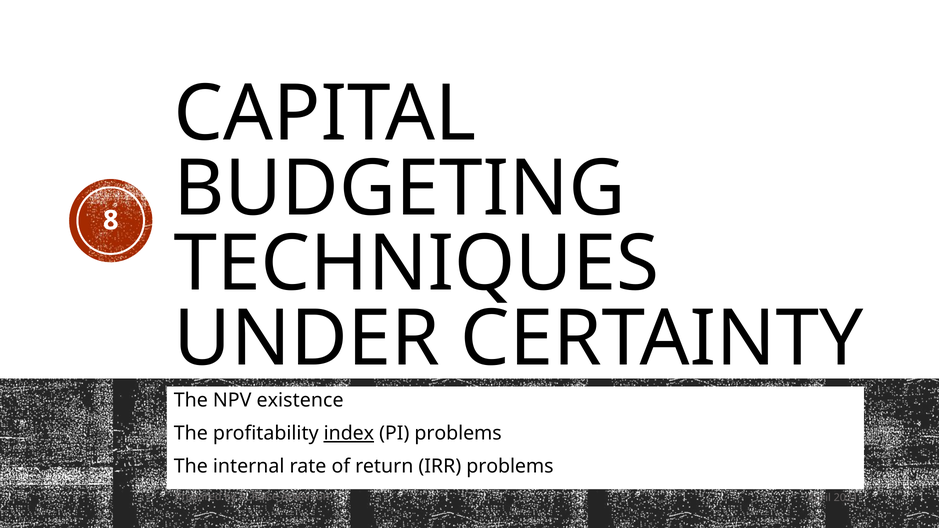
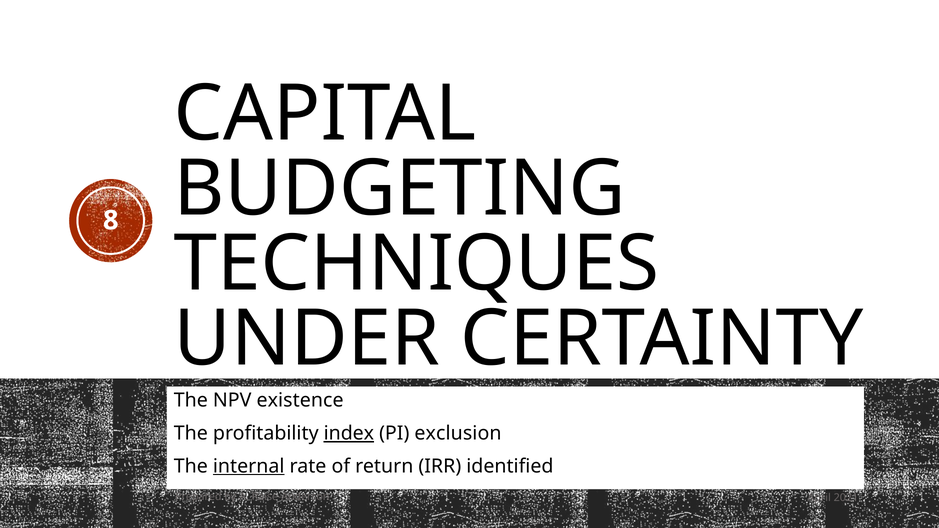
PI problems: problems -> exclusion (458, 434)
internal underline: none -> present (249, 466)
IRR problems: problems -> identified (510, 466)
